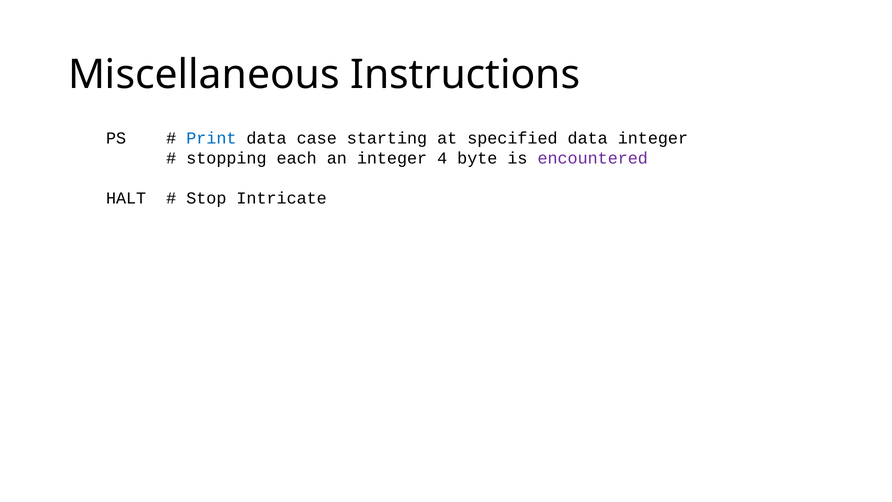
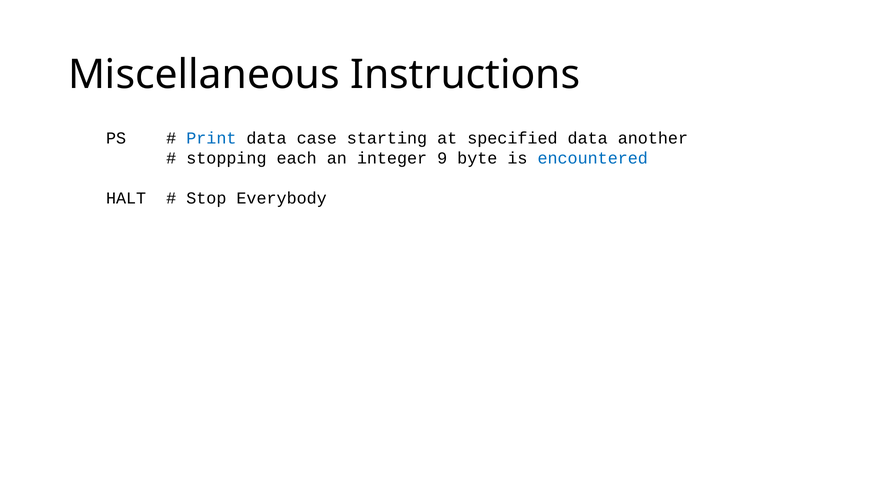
data integer: integer -> another (653, 138)
4: 4 -> 9 (442, 158)
encountered colour: purple -> blue (593, 158)
Intricate: Intricate -> Everybody (282, 198)
